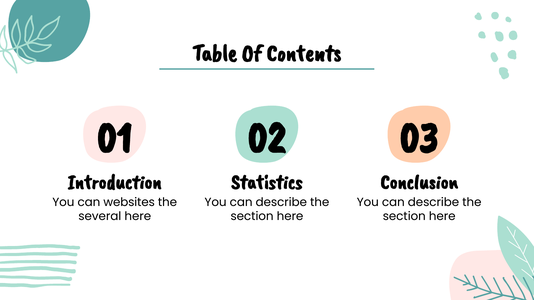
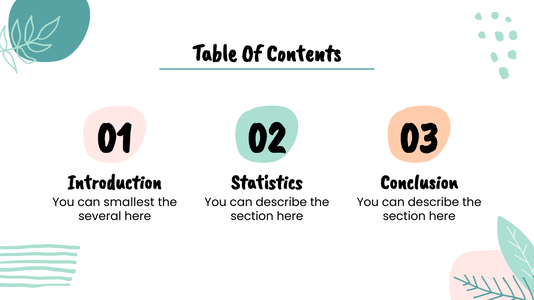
websites: websites -> smallest (129, 202)
